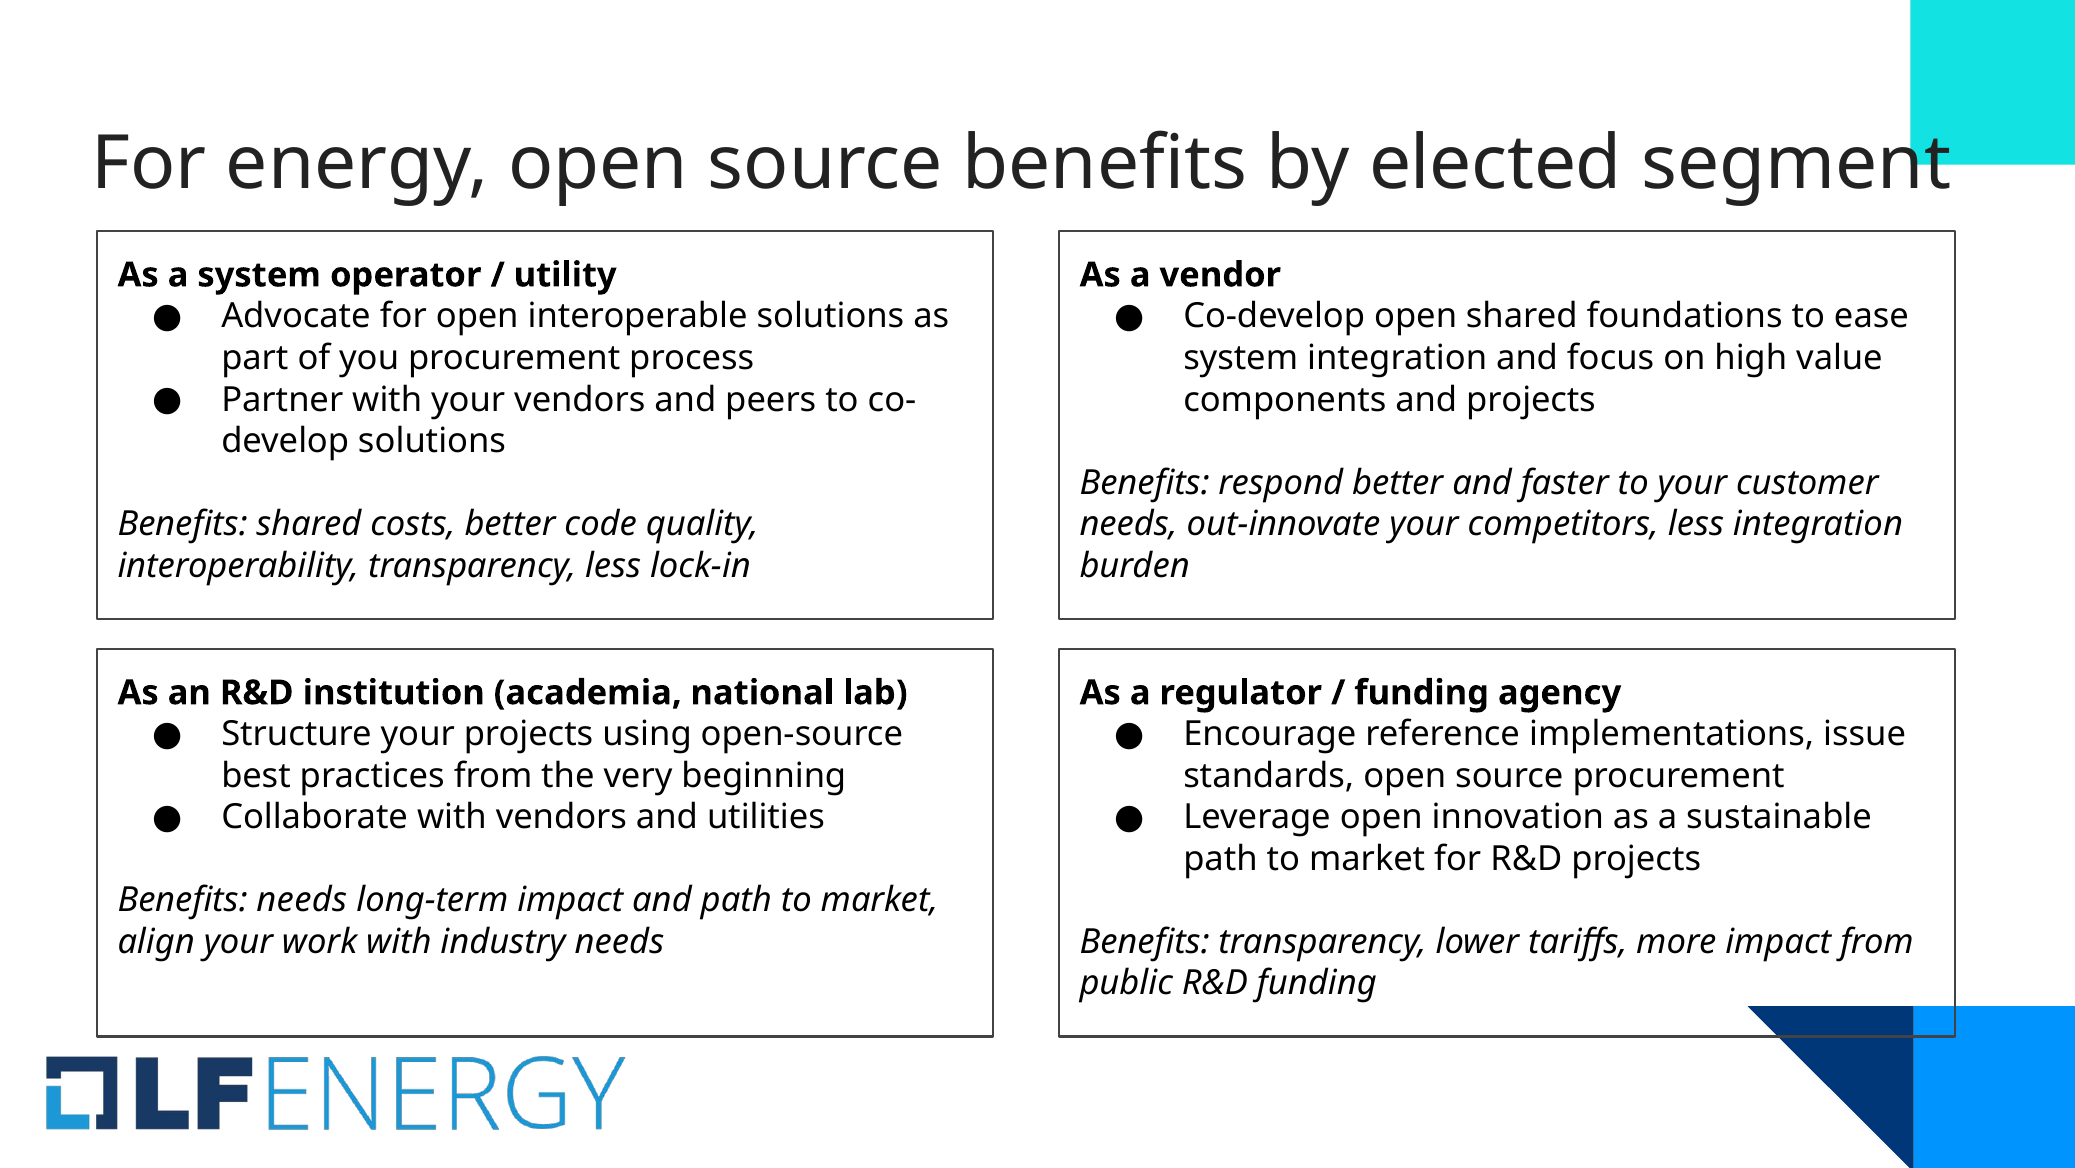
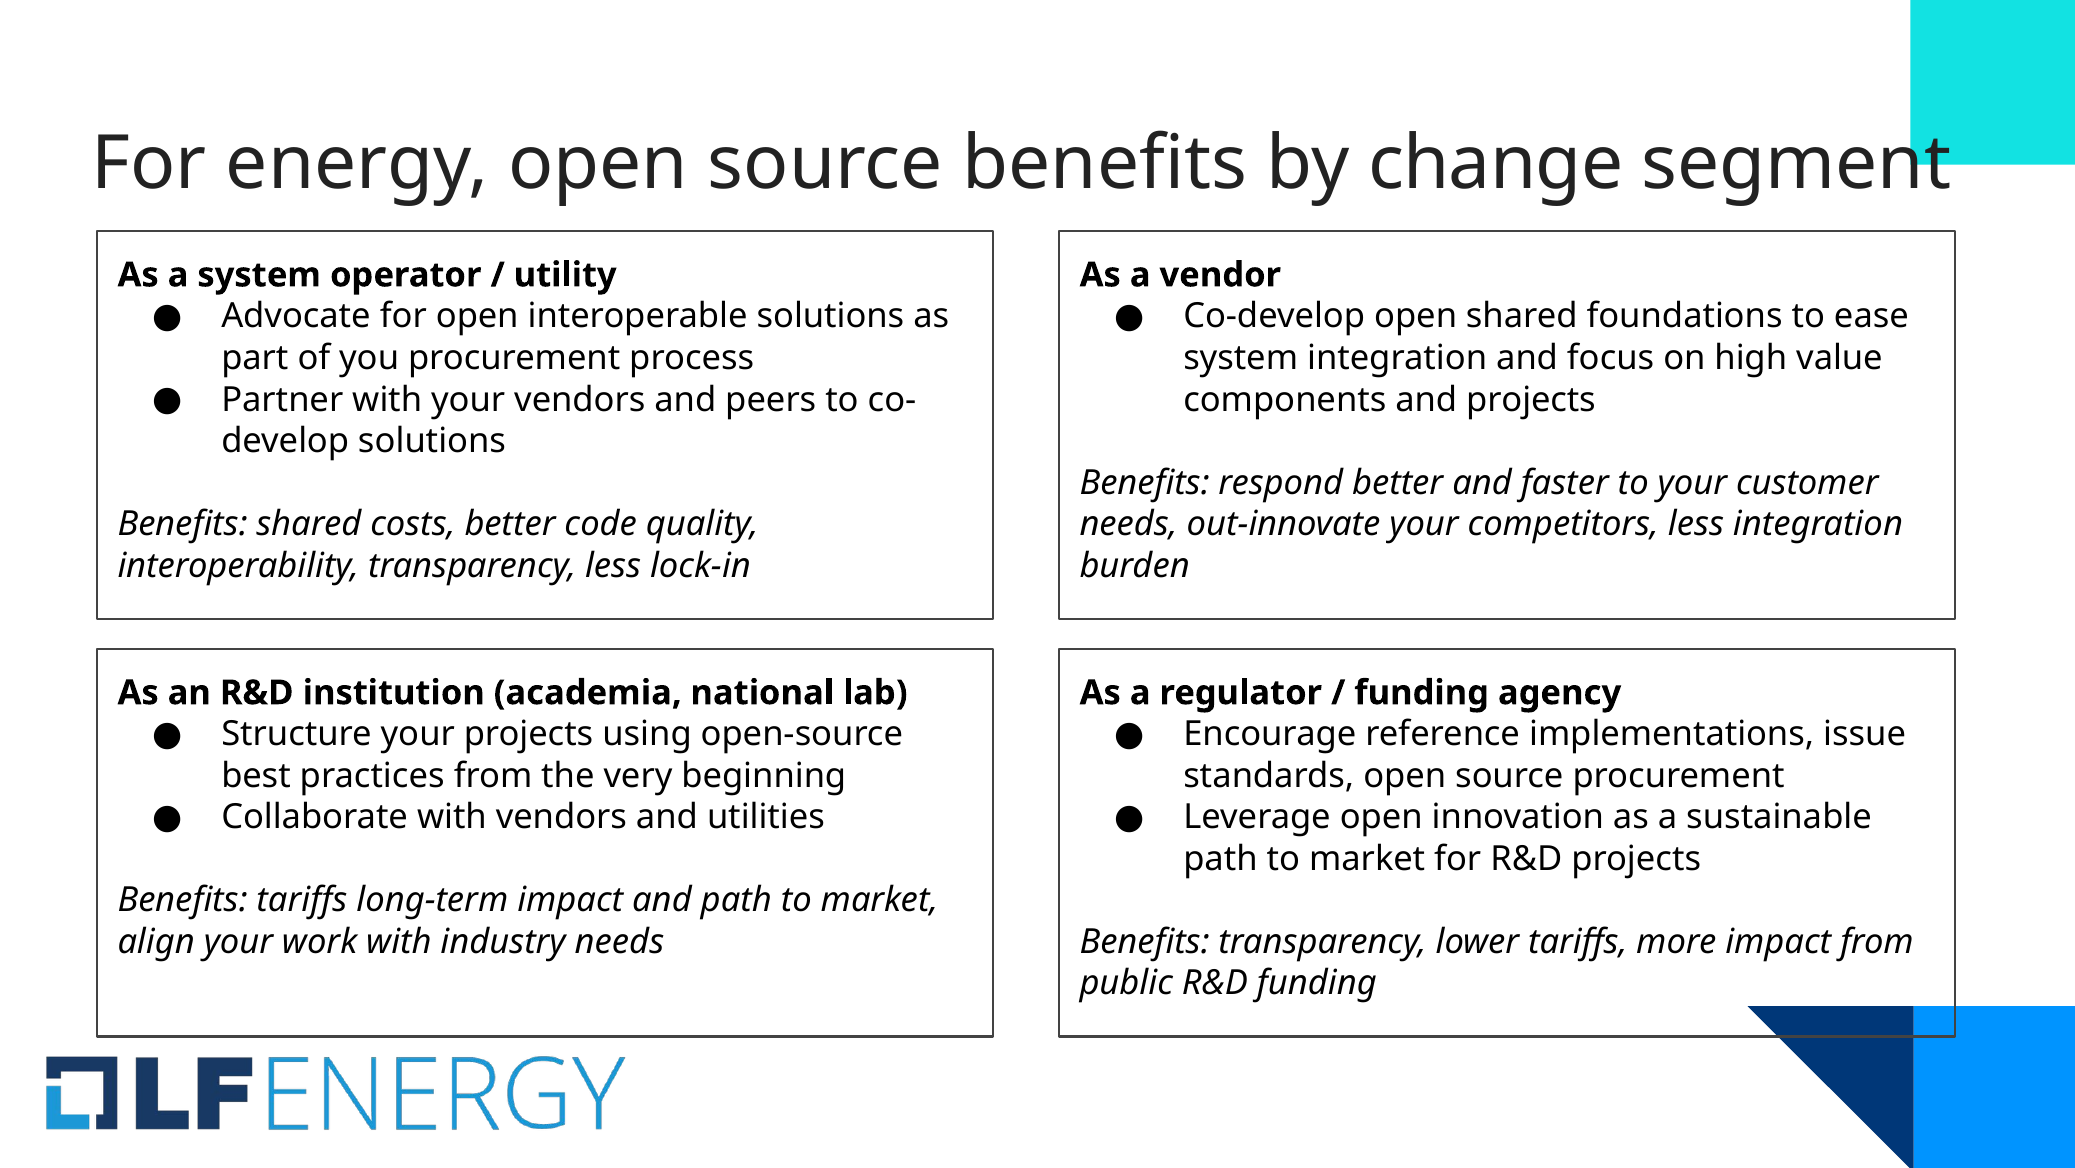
elected: elected -> change (1496, 164)
Benefits needs: needs -> tariffs (302, 900)
